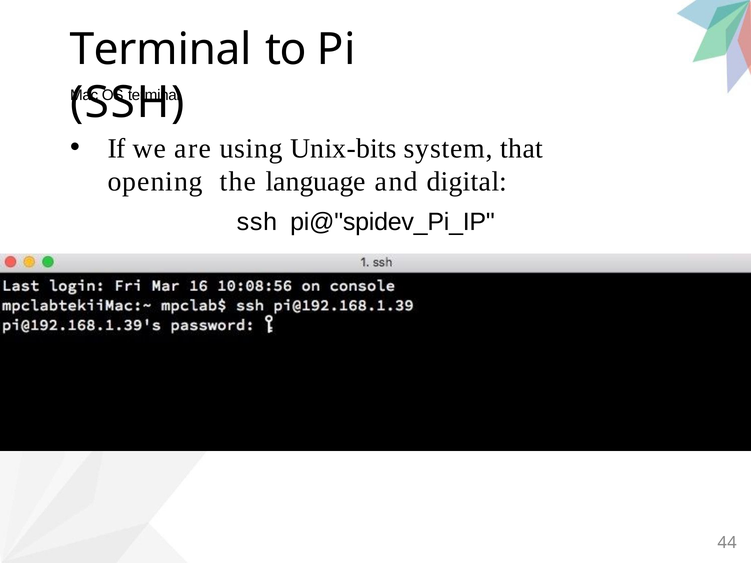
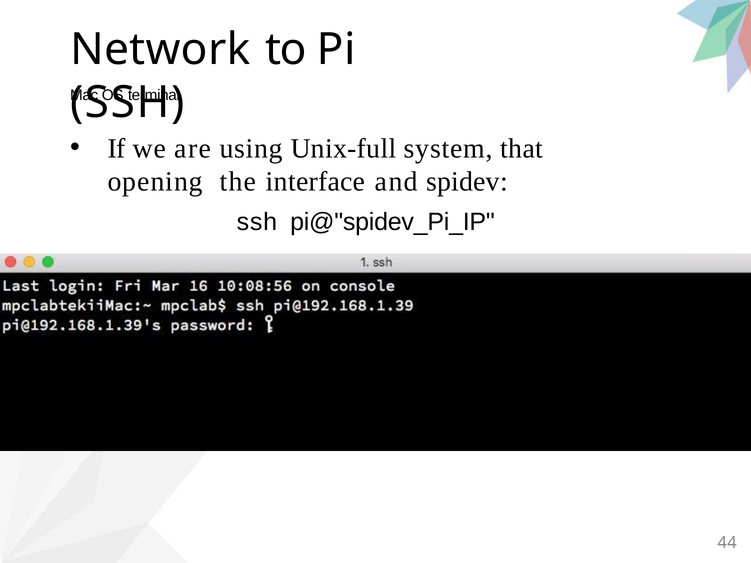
Terminal: Terminal -> Network (160, 49)
Unix-bits: Unix-bits -> Unix-full (343, 148)
language: language -> interface (316, 182)
digital: digital -> spidev (467, 182)
